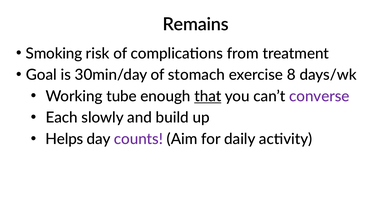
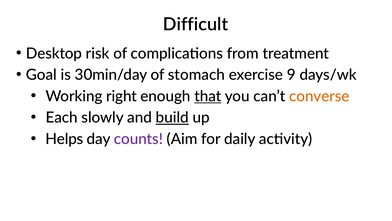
Remains: Remains -> Difficult (195, 24)
Smoking: Smoking -> Desktop (54, 53)
8: 8 -> 9 (291, 75)
tube: tube -> right (122, 96)
converse colour: purple -> orange (319, 96)
build underline: none -> present (172, 117)
